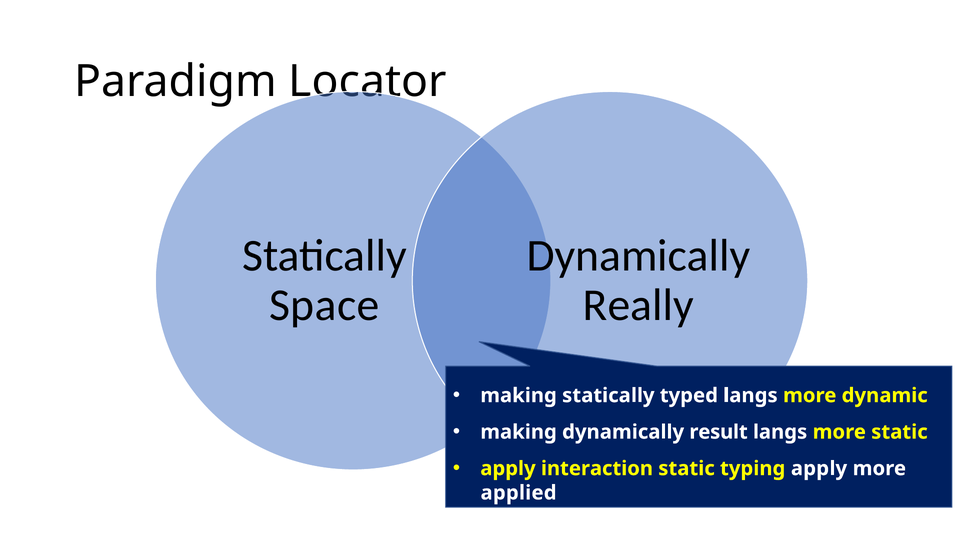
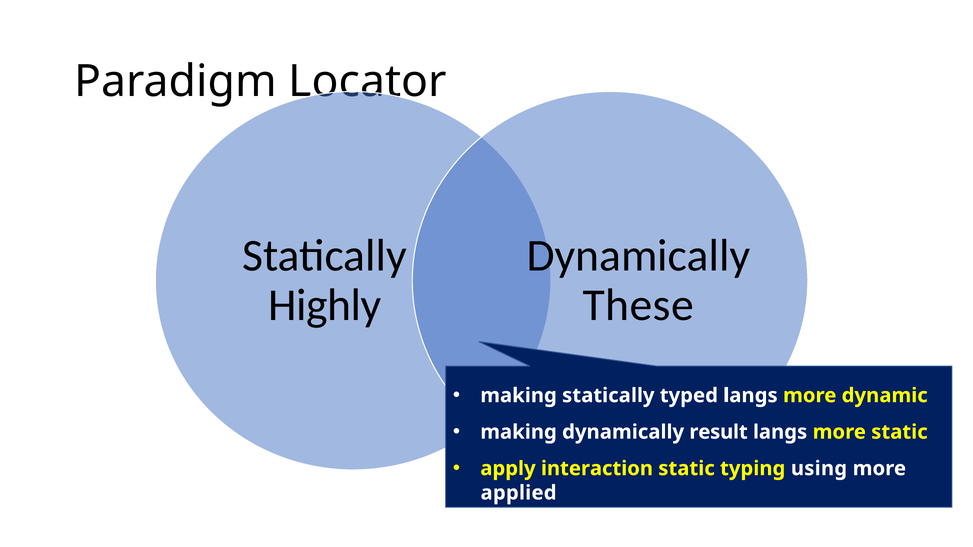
Space: Space -> Highly (325, 305)
Really: Really -> These (638, 305)
typing apply: apply -> using (819, 469)
